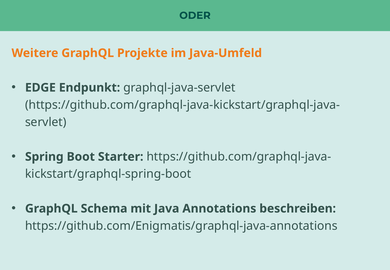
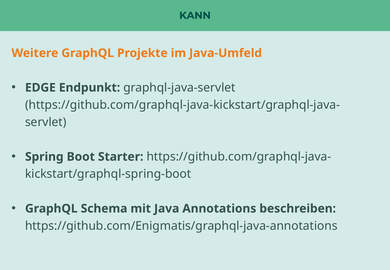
ODER: ODER -> KANN (195, 15)
